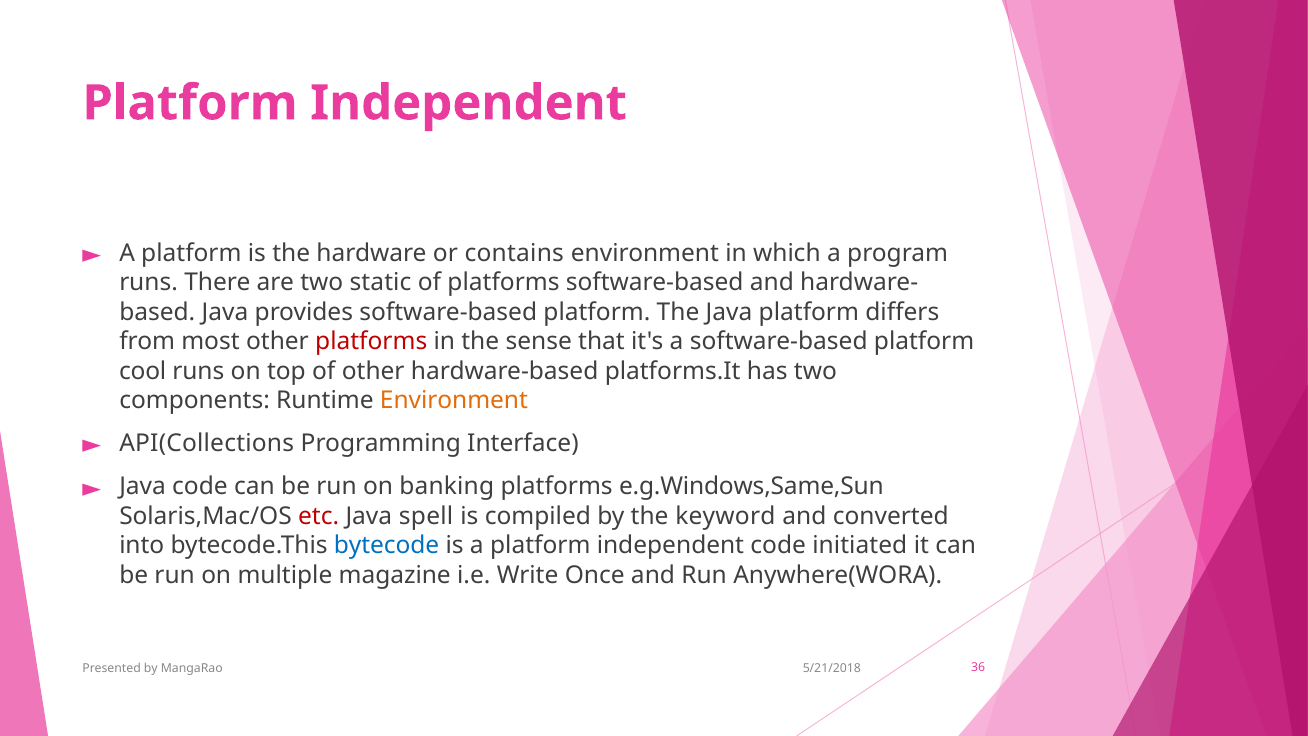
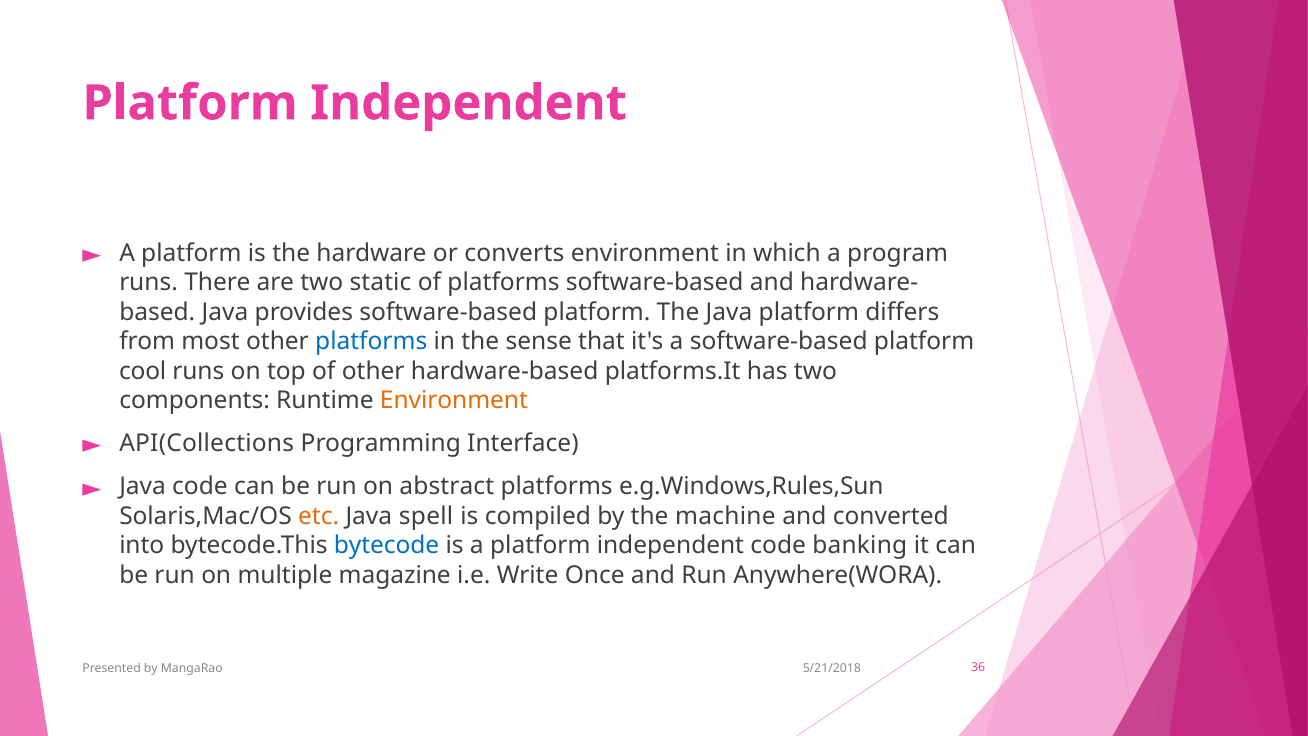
contains: contains -> converts (514, 253)
platforms colour: red -> blue (371, 341)
banking: banking -> abstract (447, 486)
e.g.Windows,Same,Sun: e.g.Windows,Same,Sun -> e.g.Windows,Rules,Sun (751, 486)
etc colour: red -> orange (319, 516)
keyword: keyword -> machine (725, 516)
initiated: initiated -> banking (860, 545)
